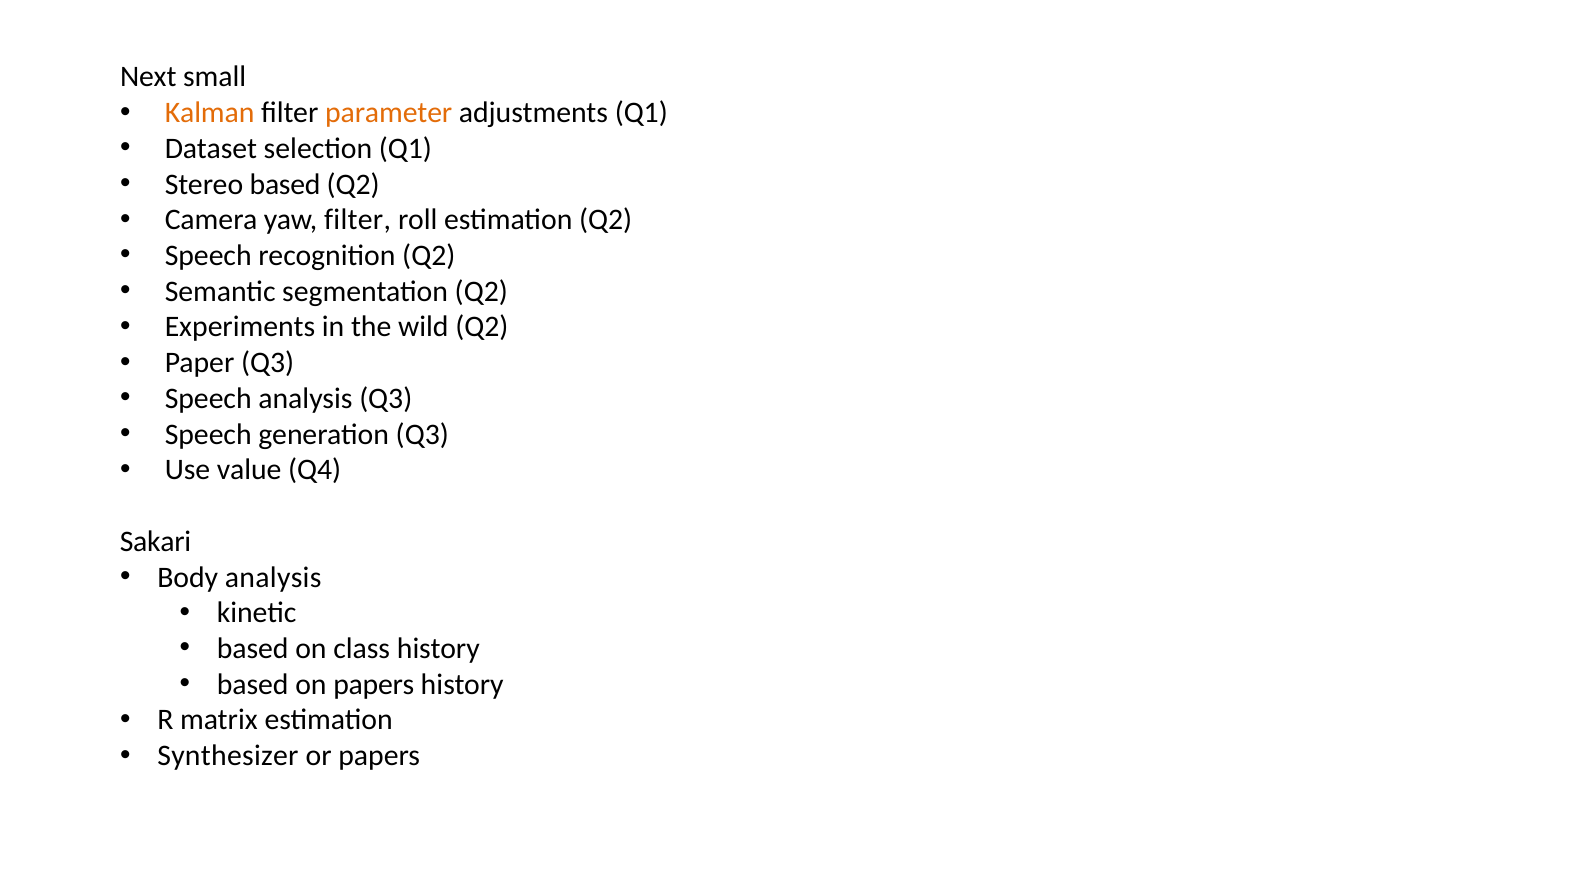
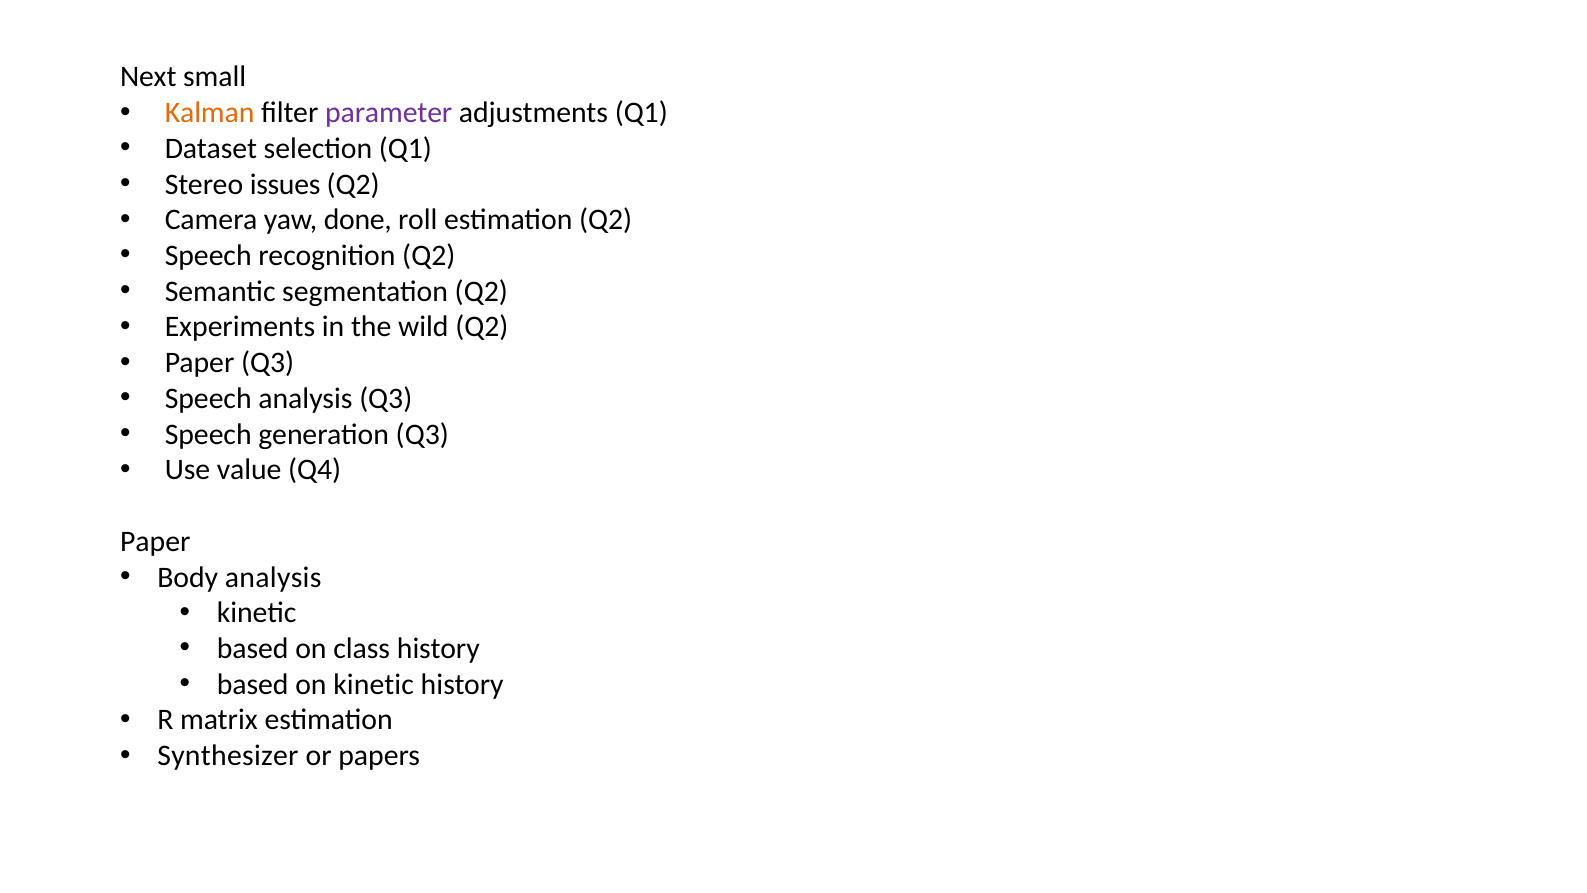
parameter colour: orange -> purple (389, 113)
Stereo based: based -> issues (285, 184)
yaw filter: filter -> done (358, 220)
Sakari: Sakari -> Paper (155, 541)
on papers: papers -> kinetic (374, 684)
